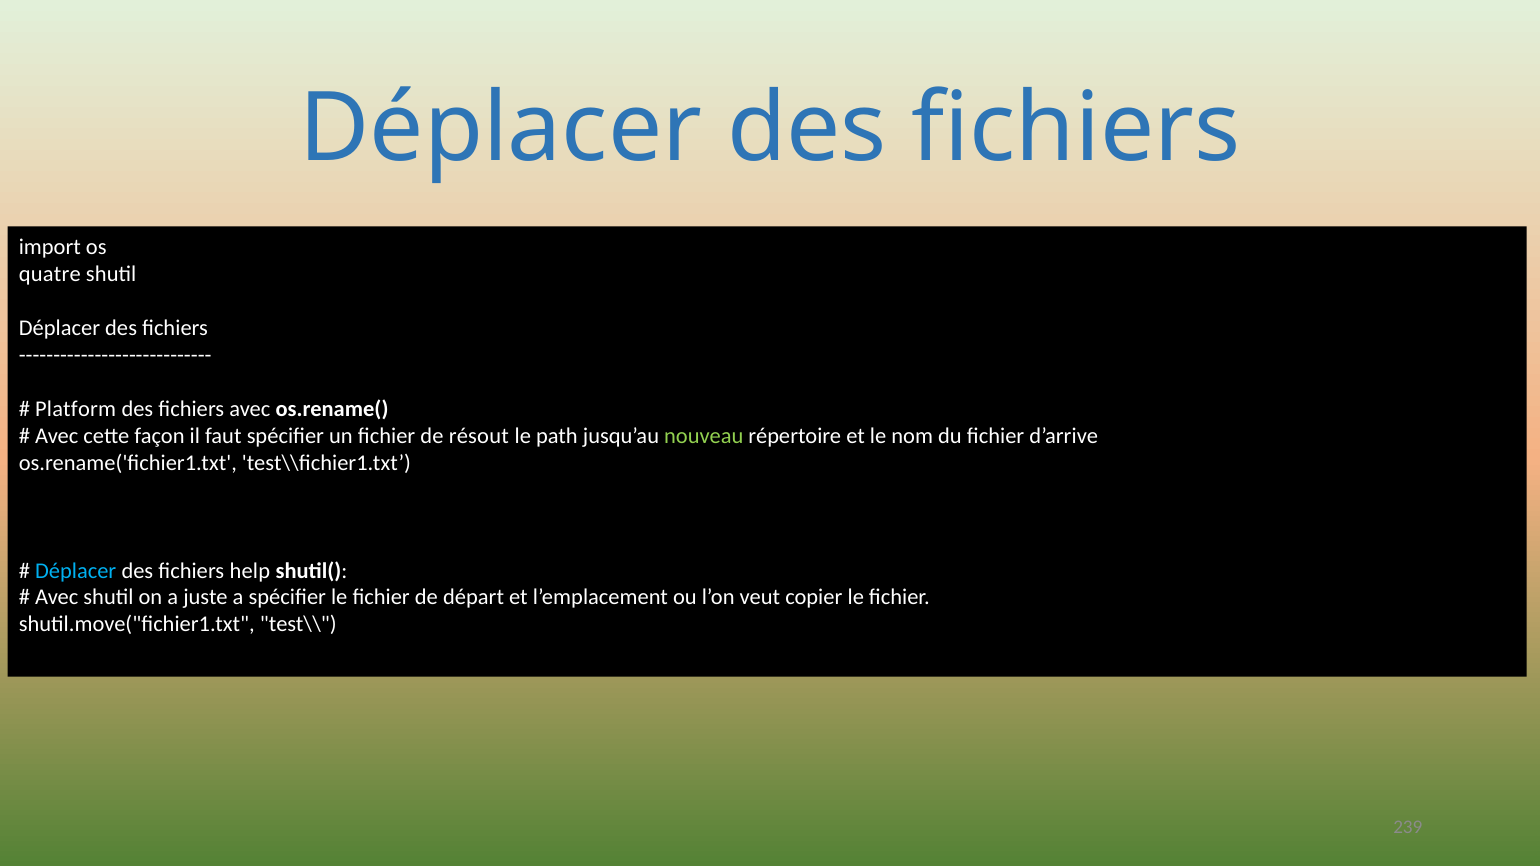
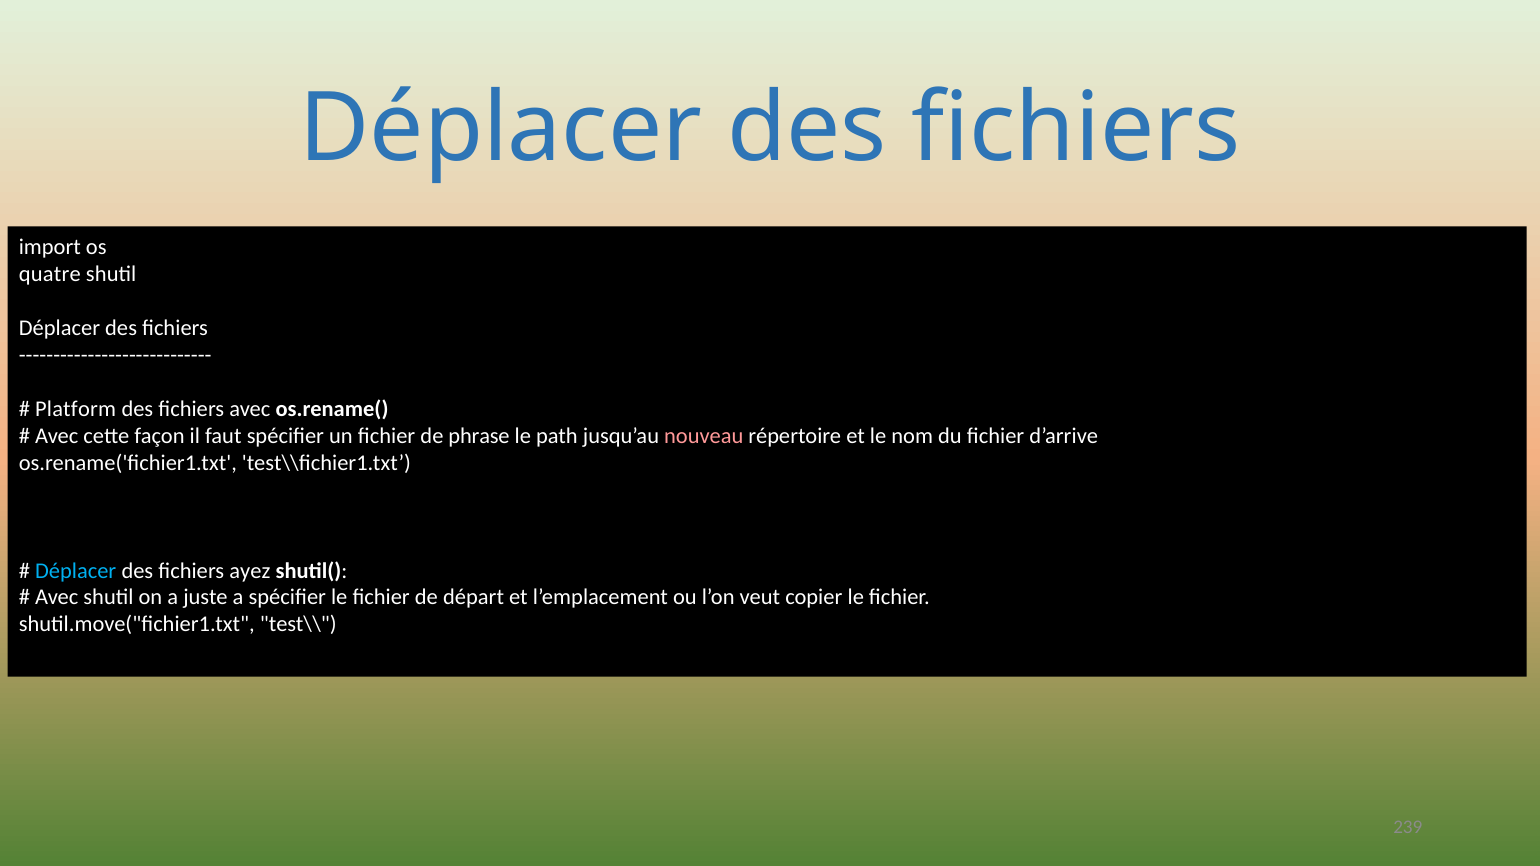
résout: résout -> phrase (479, 436)
nouveau colour: light green -> pink (704, 436)
help: help -> ayez (250, 571)
